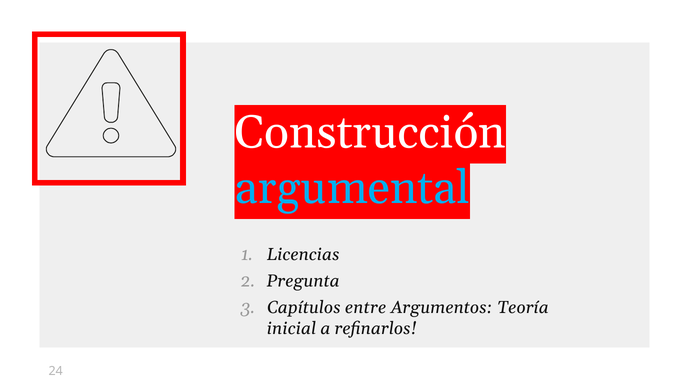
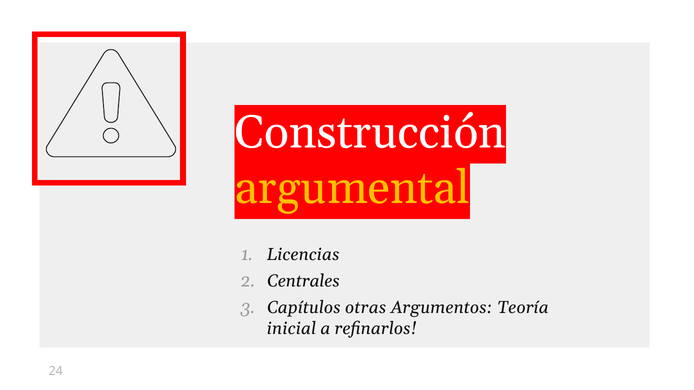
argumental colour: light blue -> yellow (352, 188)
Pregunta: Pregunta -> Centrales (303, 281)
entre: entre -> otras (366, 308)
